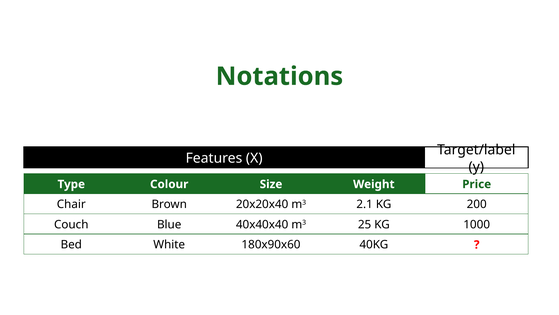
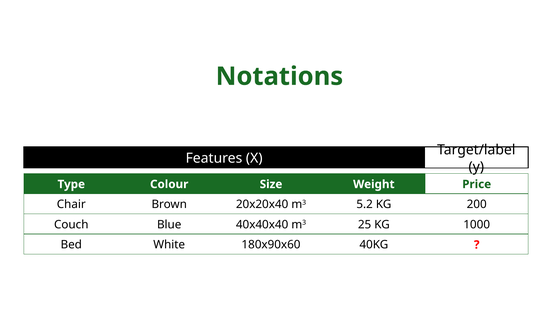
2.1: 2.1 -> 5.2 (365, 204)
